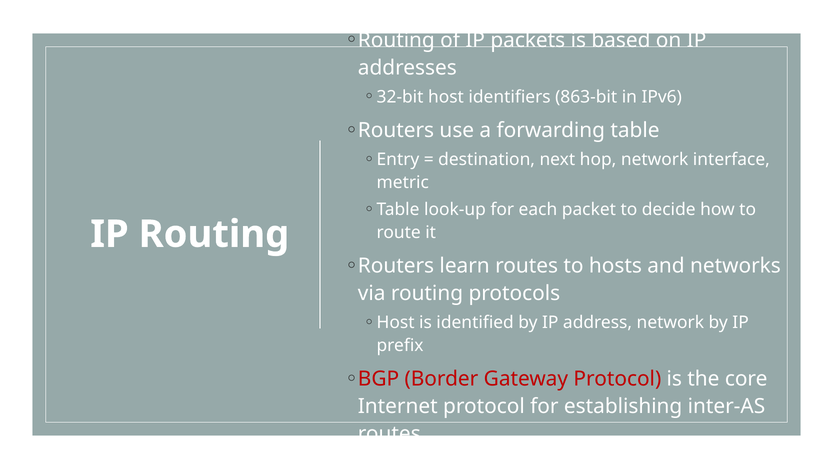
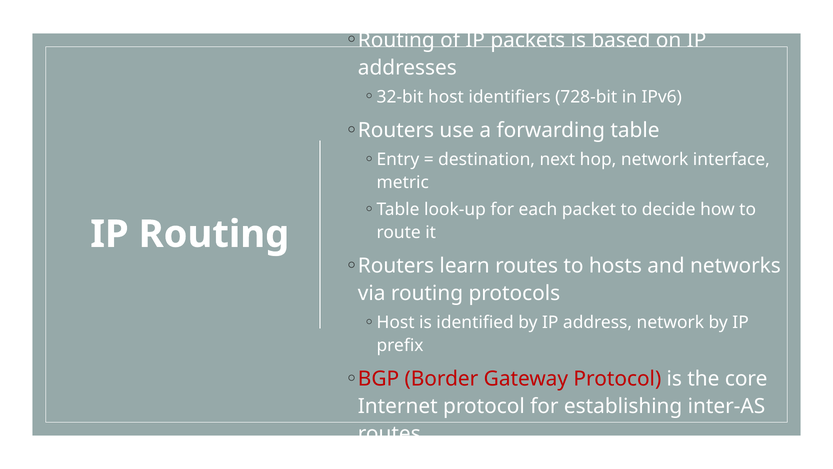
863-bit: 863-bit -> 728-bit (586, 97)
